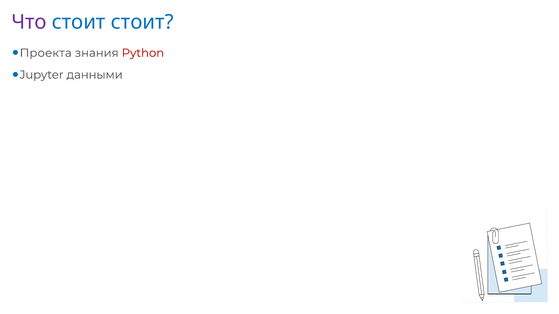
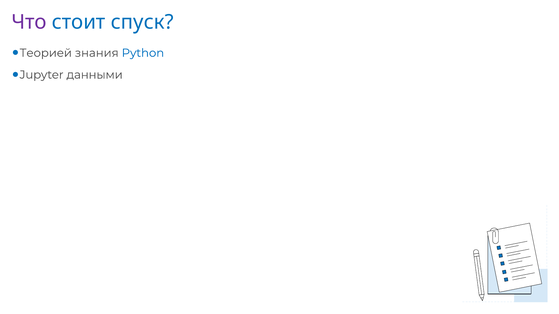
стоит стоит: стоит -> спуск (142, 22)
Проекта: Проекта -> Теорией (46, 53)
Python colour: red -> blue (143, 53)
